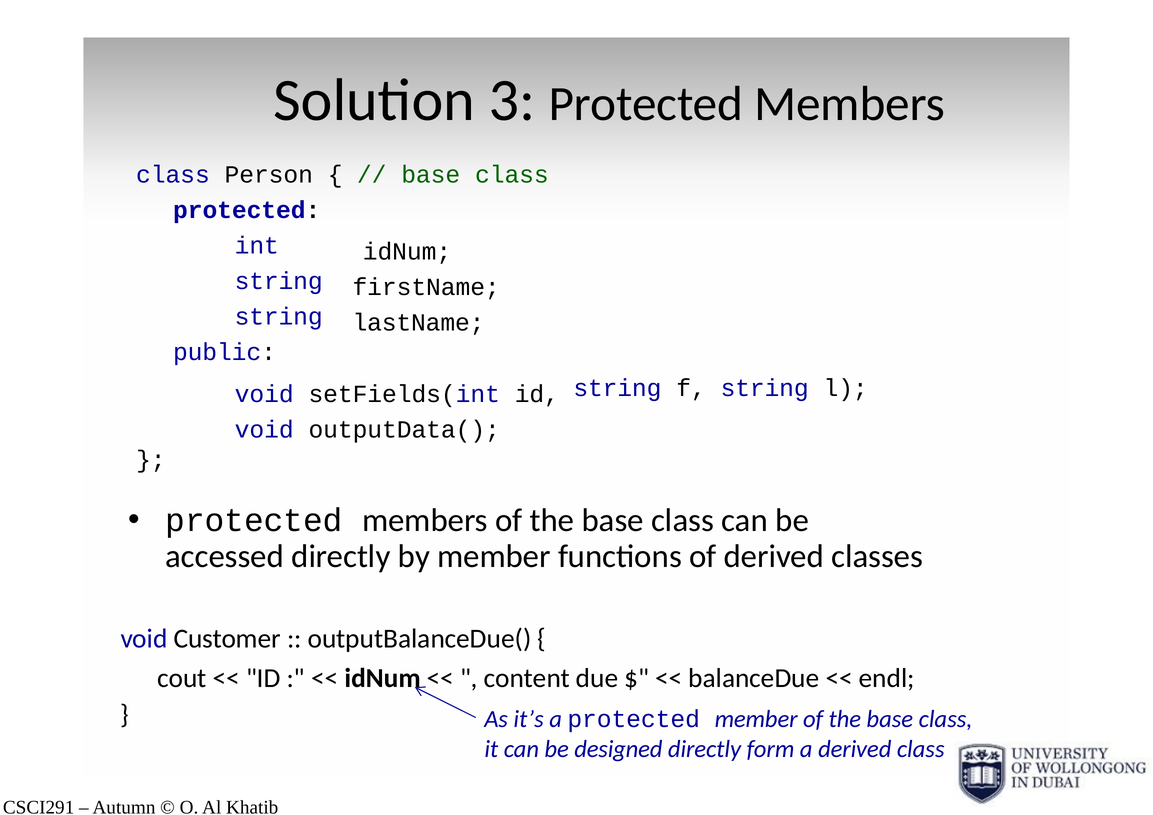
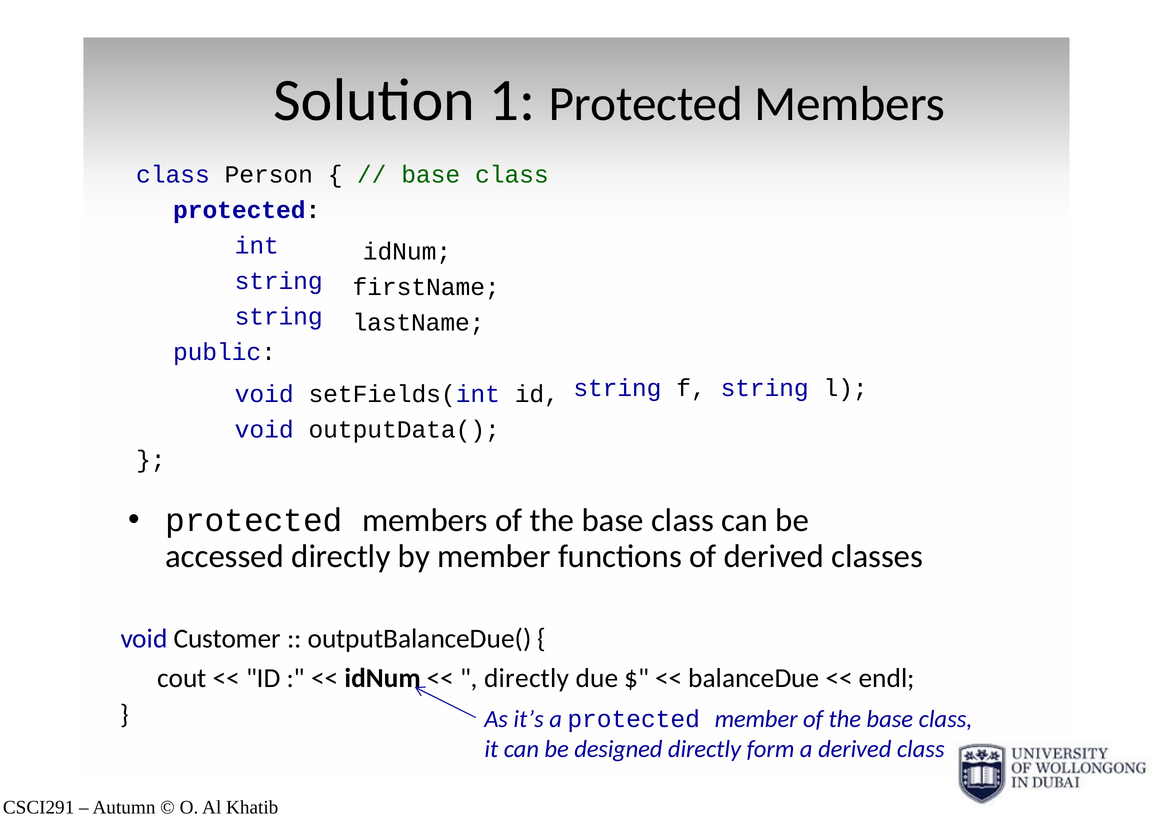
3: 3 -> 1 (512, 101)
content: content -> directly (527, 678)
